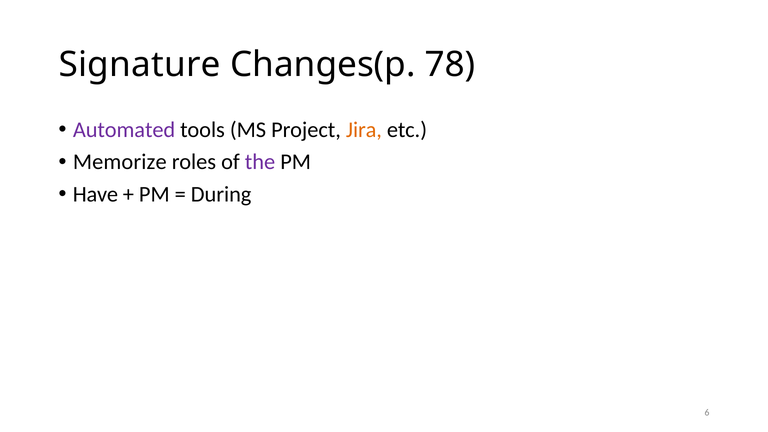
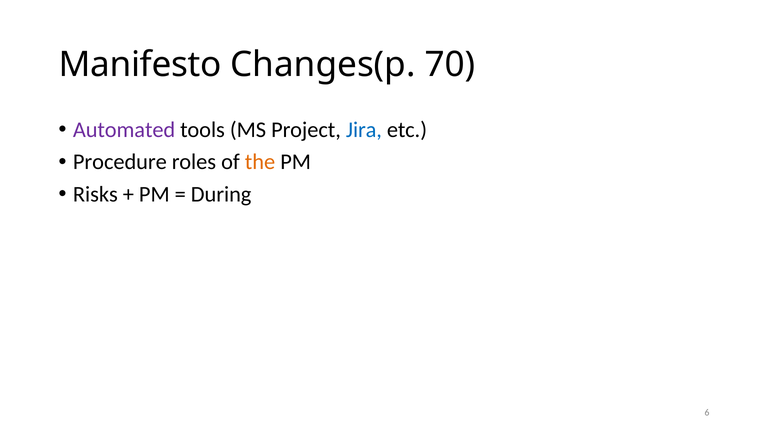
Signature: Signature -> Manifesto (140, 65)
78: 78 -> 70 (450, 65)
Jira colour: orange -> blue (364, 130)
Memorize: Memorize -> Procedure (120, 162)
the colour: purple -> orange (260, 162)
Have: Have -> Risks (95, 194)
